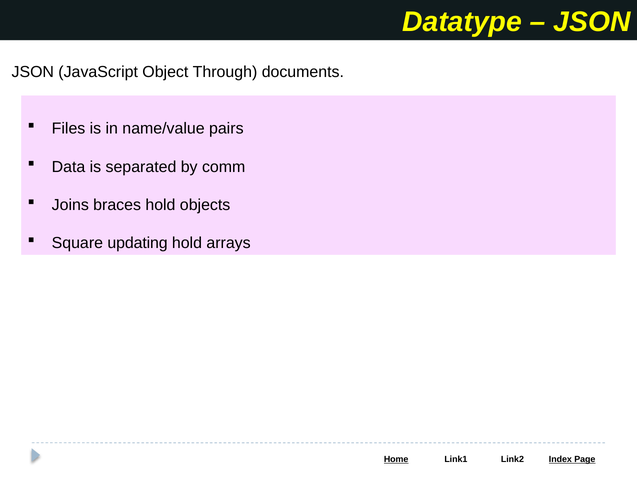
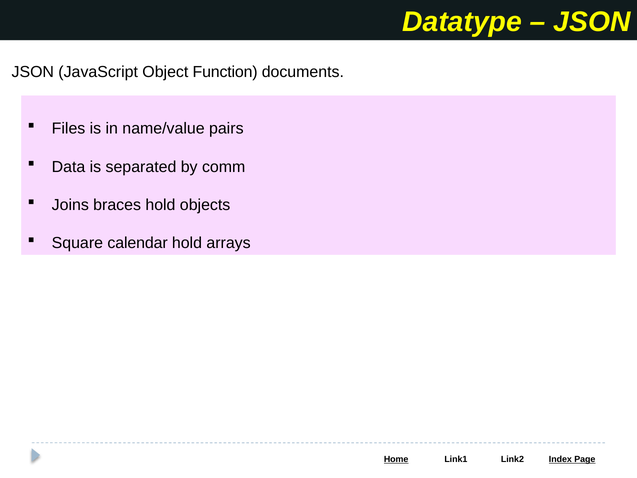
Through: Through -> Function (225, 72)
updating: updating -> calendar (138, 243)
